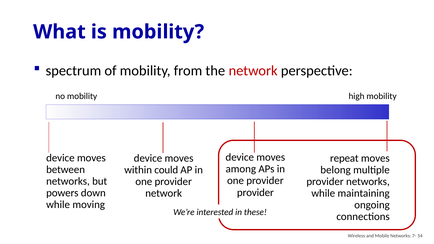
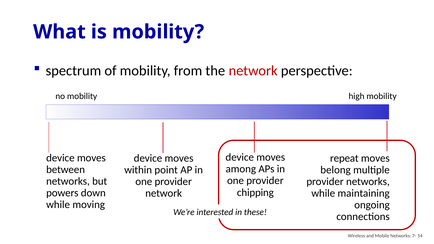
could: could -> point (166, 170)
provider: provider -> chipping (255, 193)
